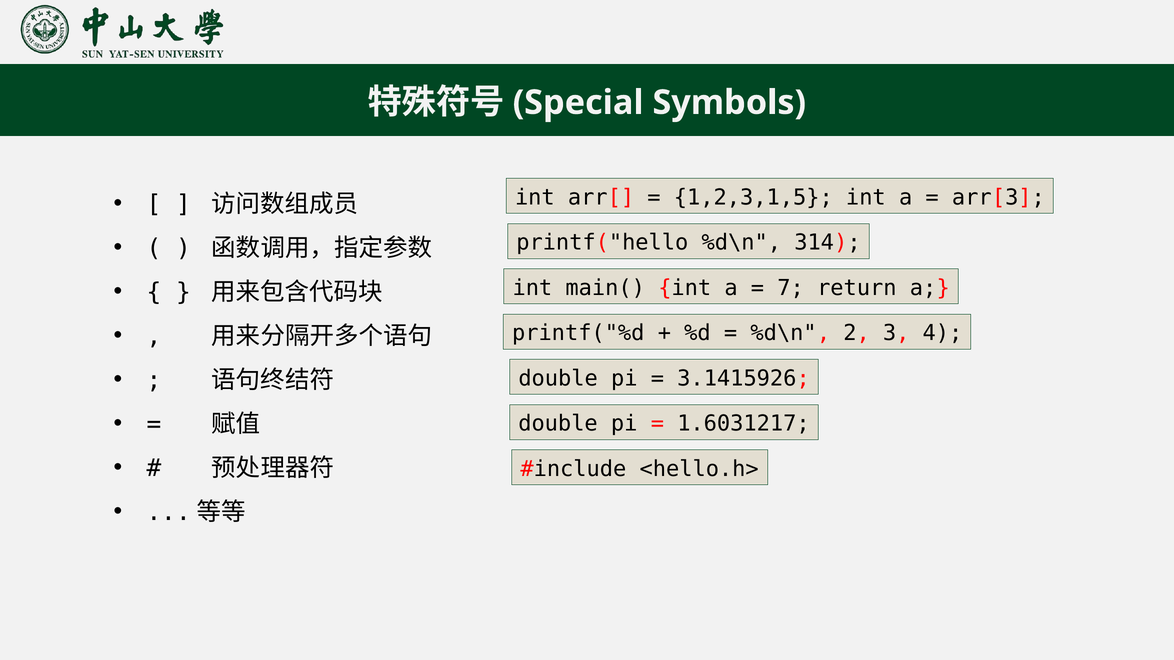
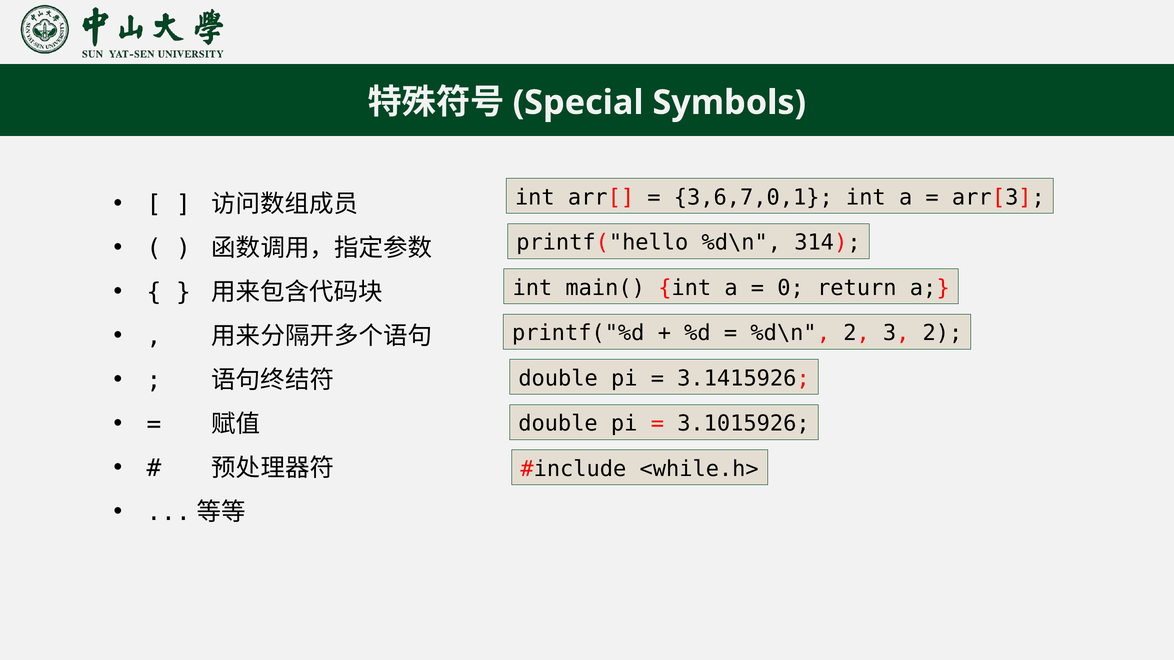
1,2,3,1,5: 1,2,3,1,5 -> 3,6,7,0,1 (753, 198)
7: 7 -> 0 (791, 288)
3 4: 4 -> 2 (942, 333)
1.6031217: 1.6031217 -> 3.1015926 (743, 424)
<hello.h>: <hello.h> -> <while.h> (699, 469)
